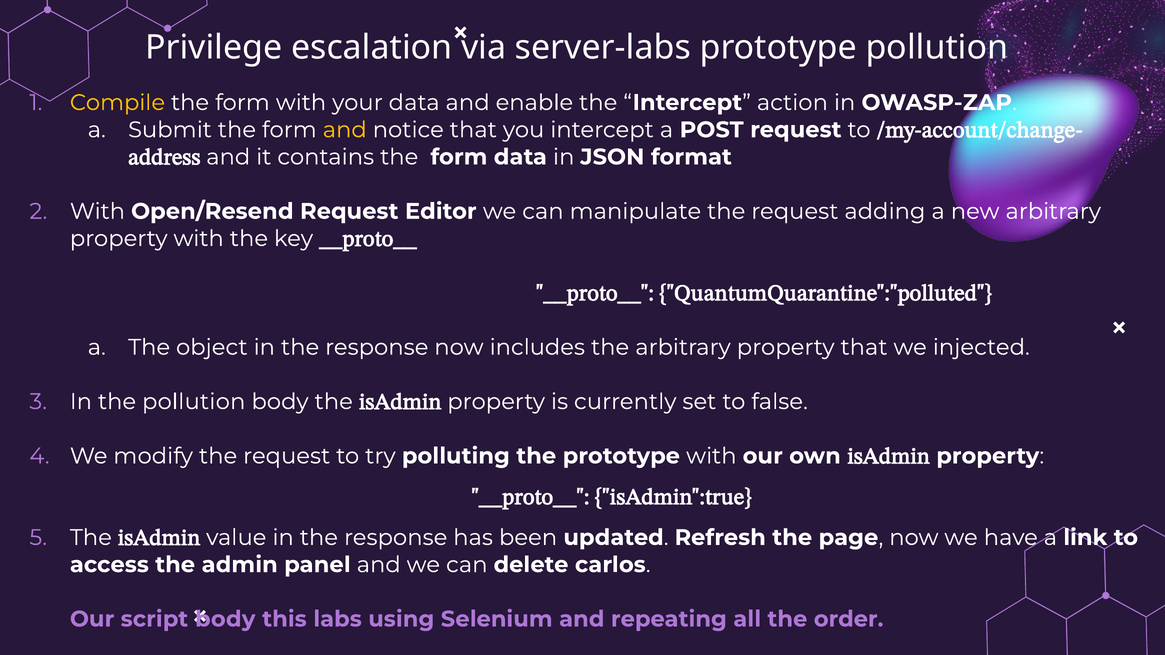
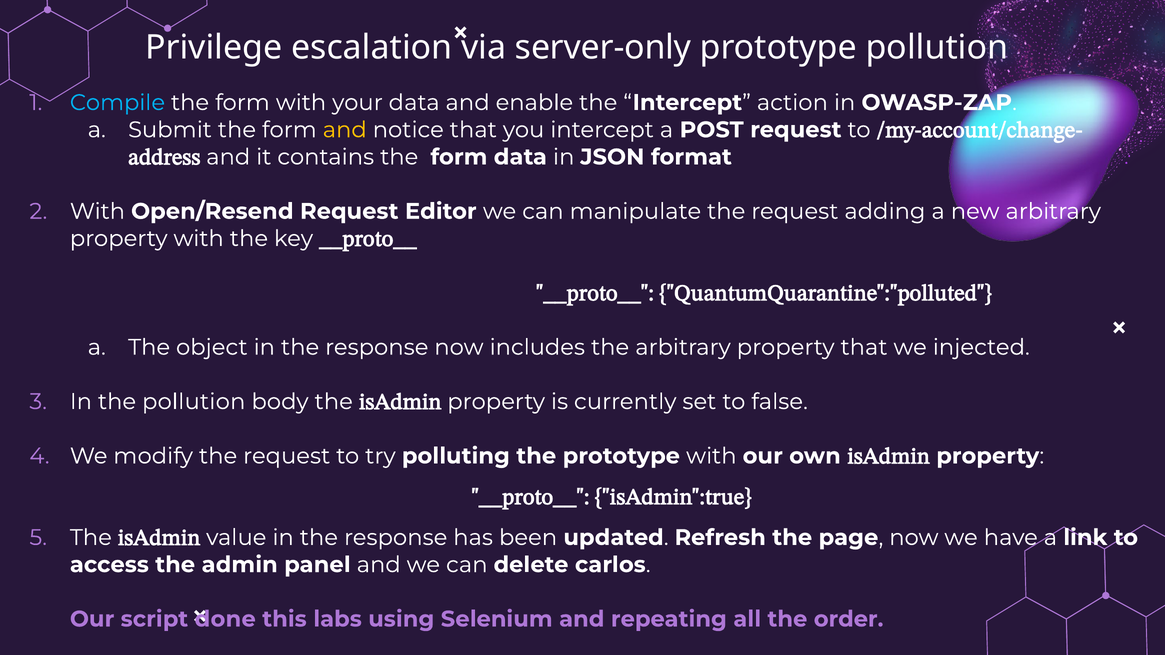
server-labs: server-labs -> server-only (603, 48)
Compile colour: yellow -> light blue (117, 103)
script body: body -> done (225, 619)
